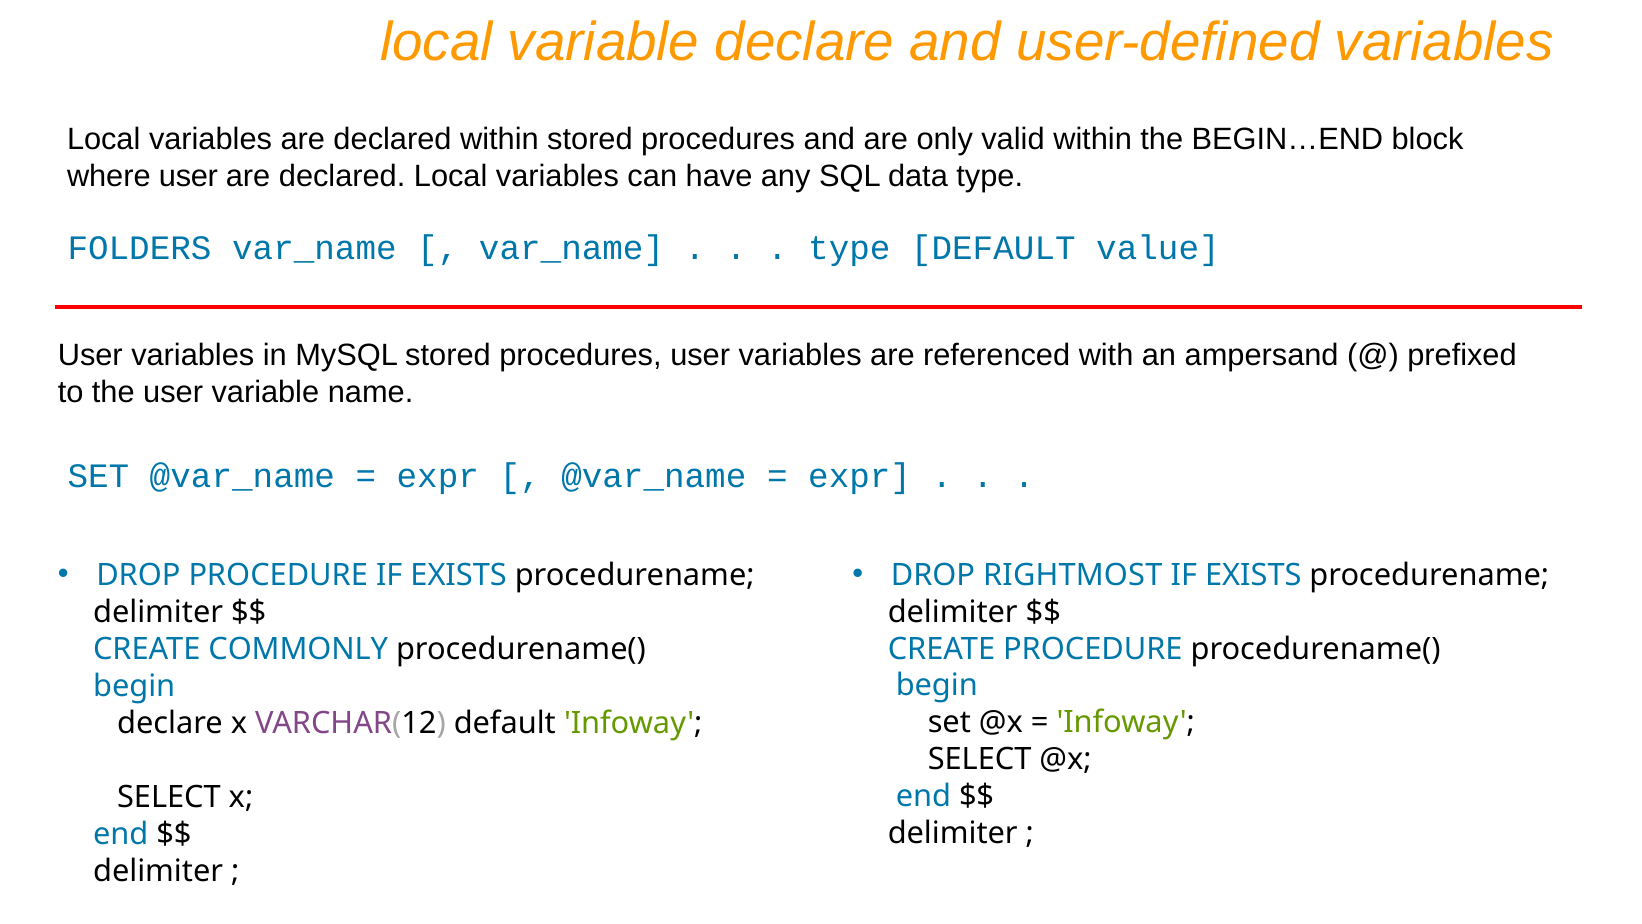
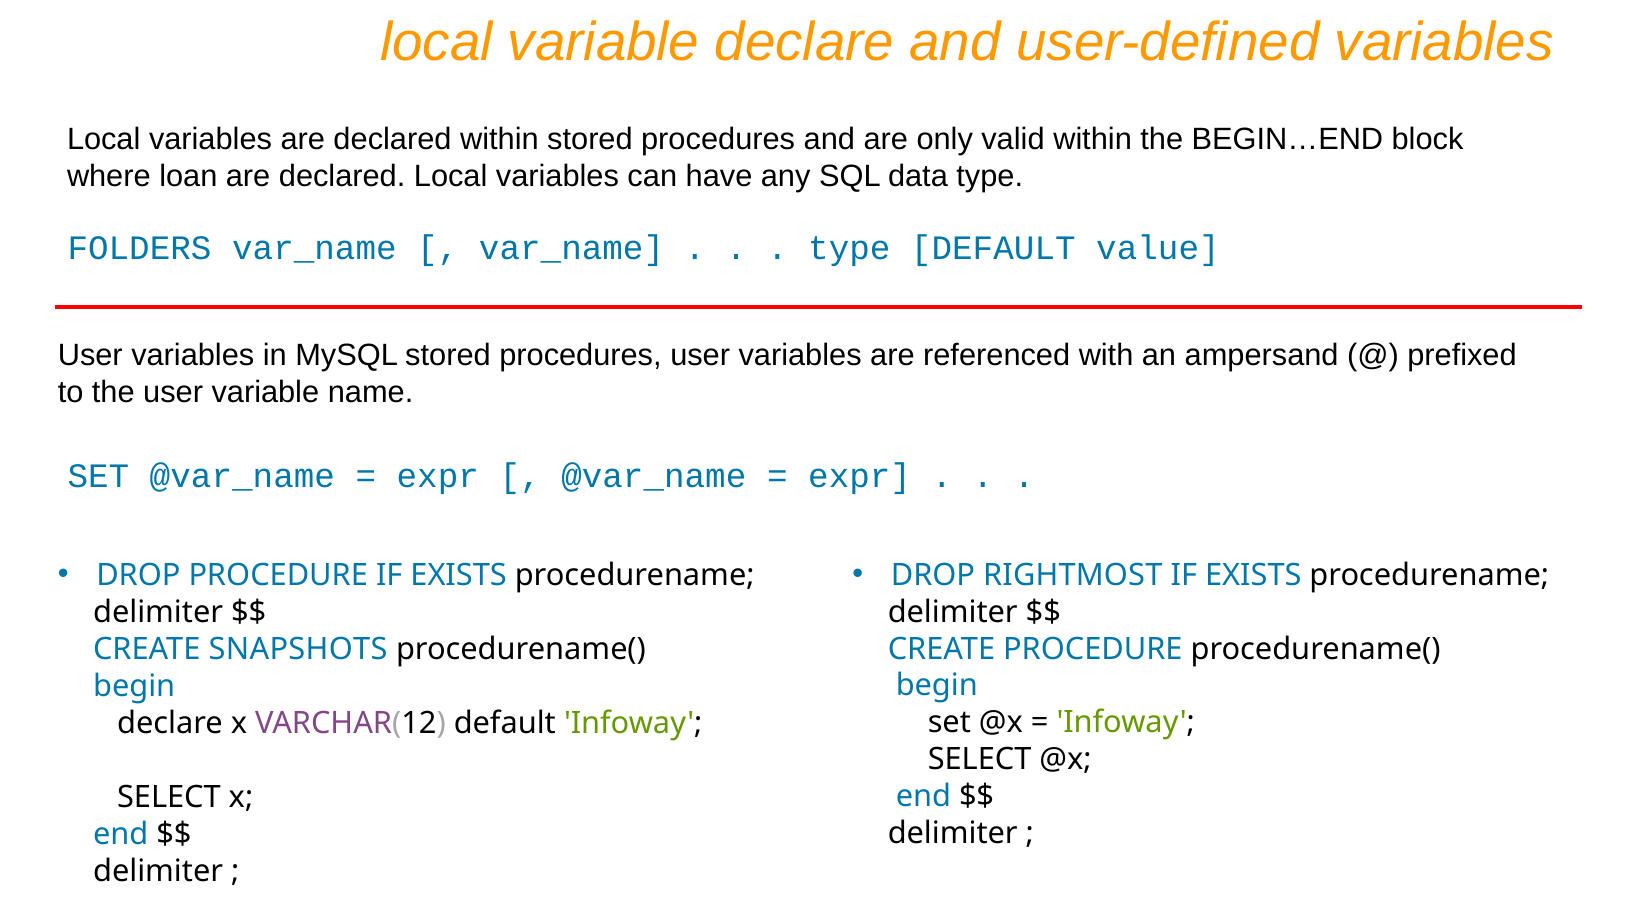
where user: user -> loan (188, 176)
COMMONLY: COMMONLY -> SNAPSHOTS (298, 649)
